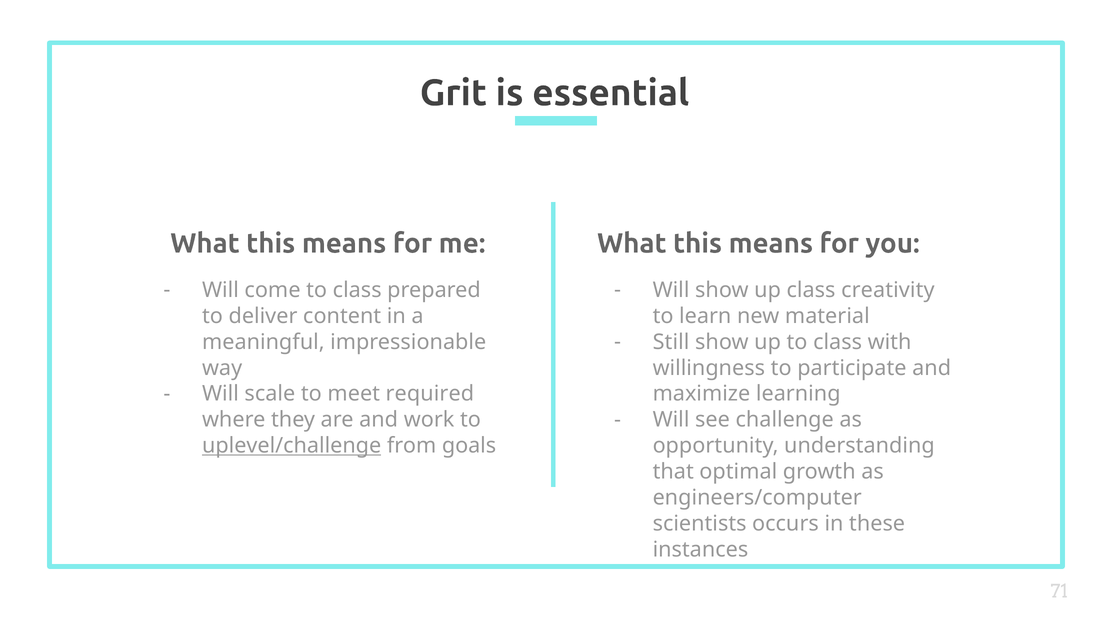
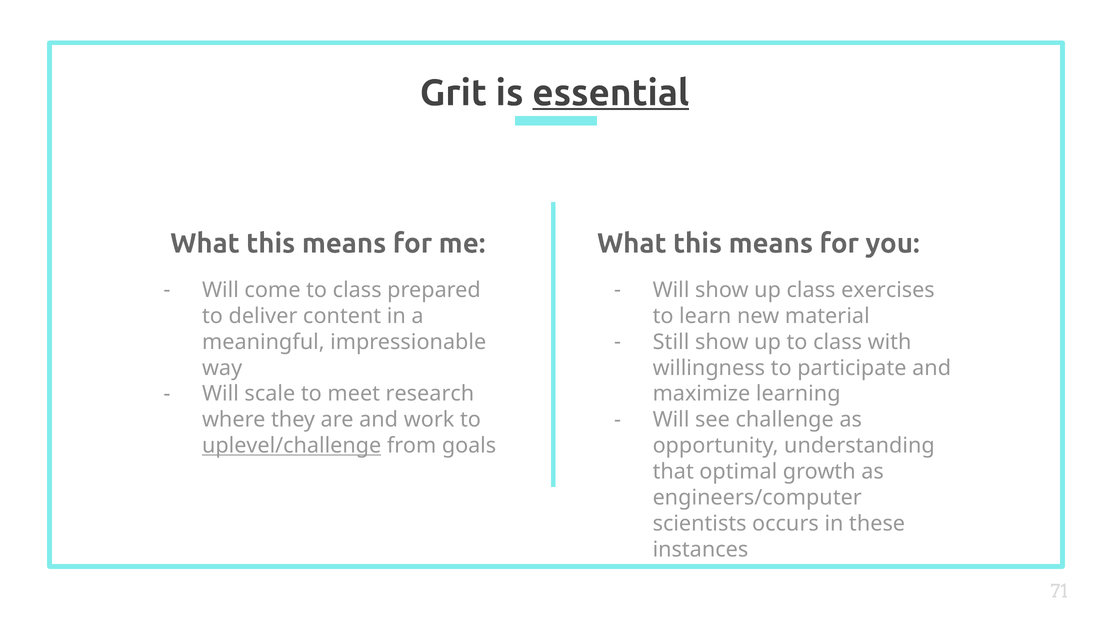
essential underline: none -> present (611, 93)
creativity: creativity -> exercises (888, 290)
required: required -> research (430, 394)
